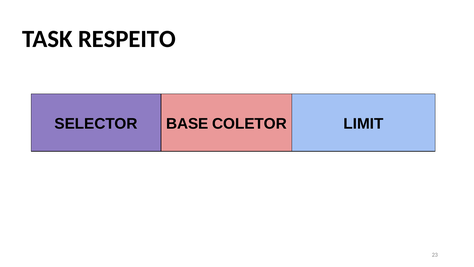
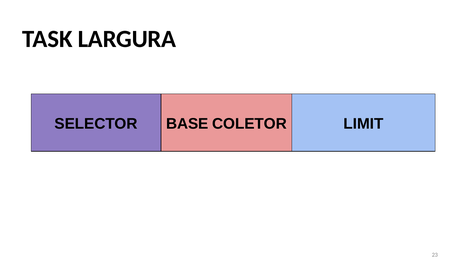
RESPEITO: RESPEITO -> LARGURA (127, 39)
